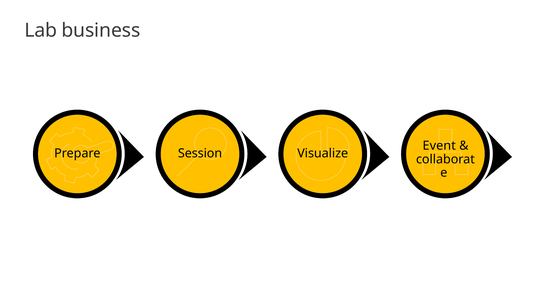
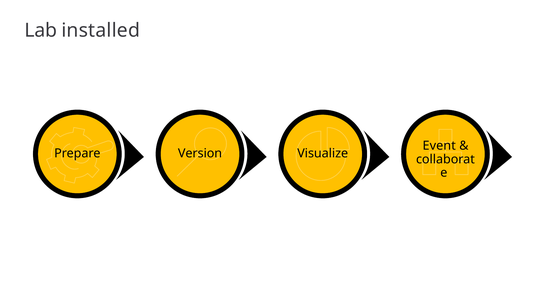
business: business -> installed (101, 30)
Session: Session -> Version (200, 153)
